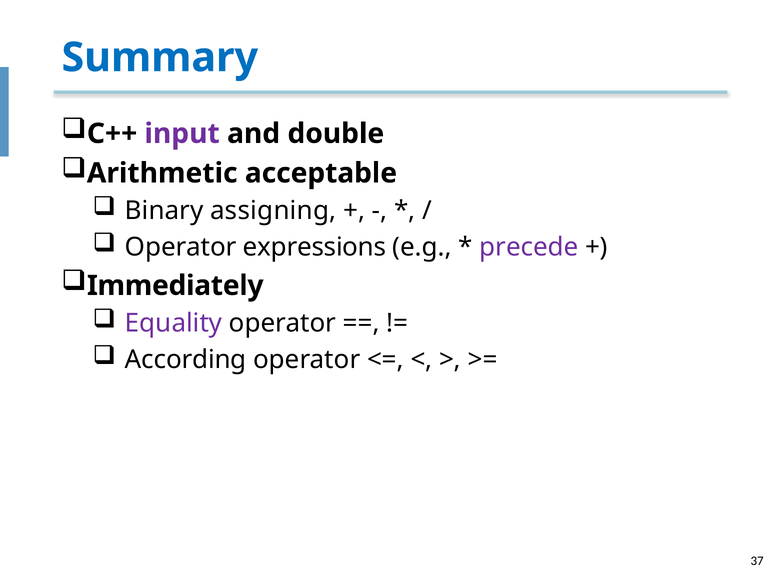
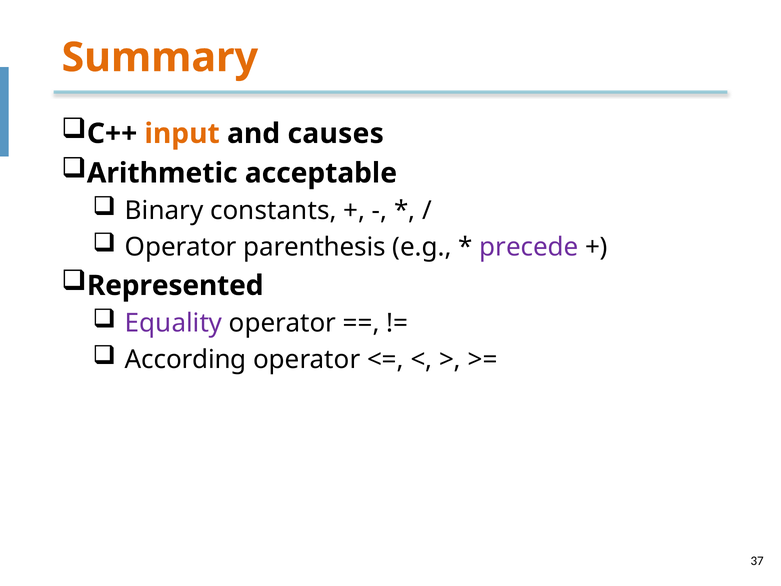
Summary colour: blue -> orange (160, 58)
input colour: purple -> orange (182, 134)
double: double -> causes (336, 134)
assigning: assigning -> constants (273, 211)
expressions: expressions -> parenthesis (315, 247)
Immediately: Immediately -> Represented (175, 286)
